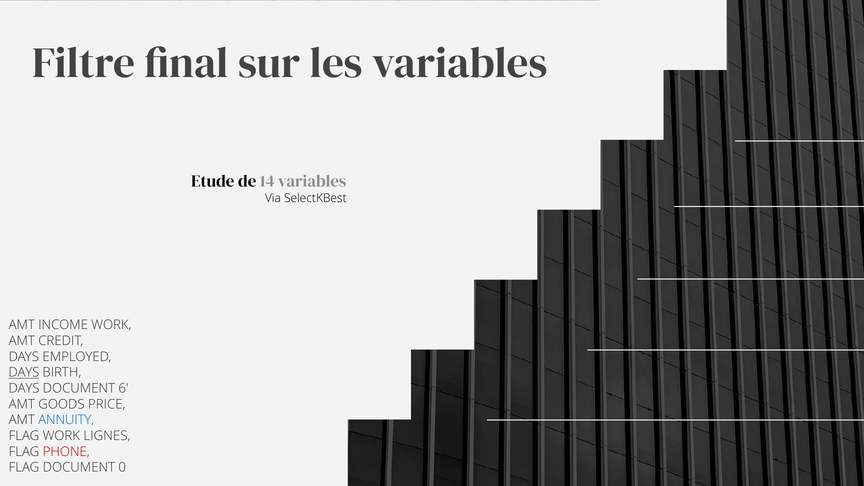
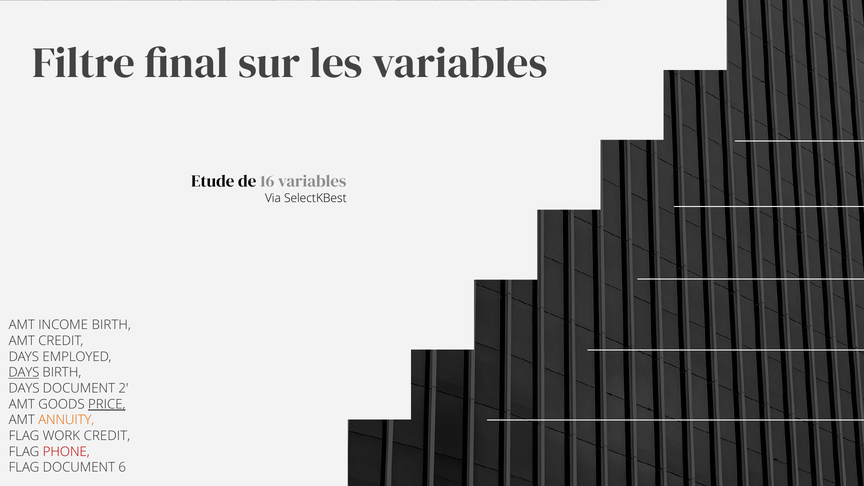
14: 14 -> 16 (267, 181)
INCOME WORK: WORK -> BIRTH (111, 325)
6: 6 -> 2 (124, 388)
PRICE underline: none -> present (107, 404)
ANNUITY colour: blue -> orange (66, 420)
WORK LIGNES: LIGNES -> CREDIT (107, 436)
0: 0 -> 6 (122, 468)
